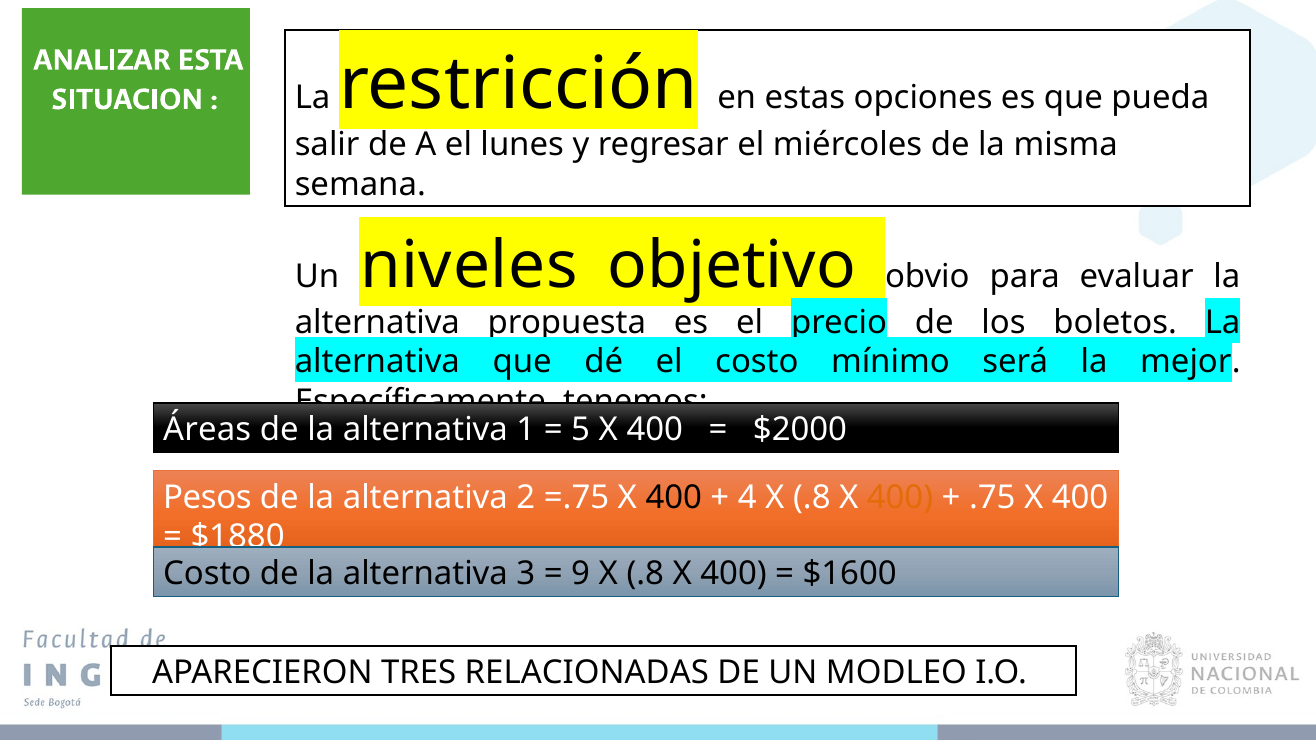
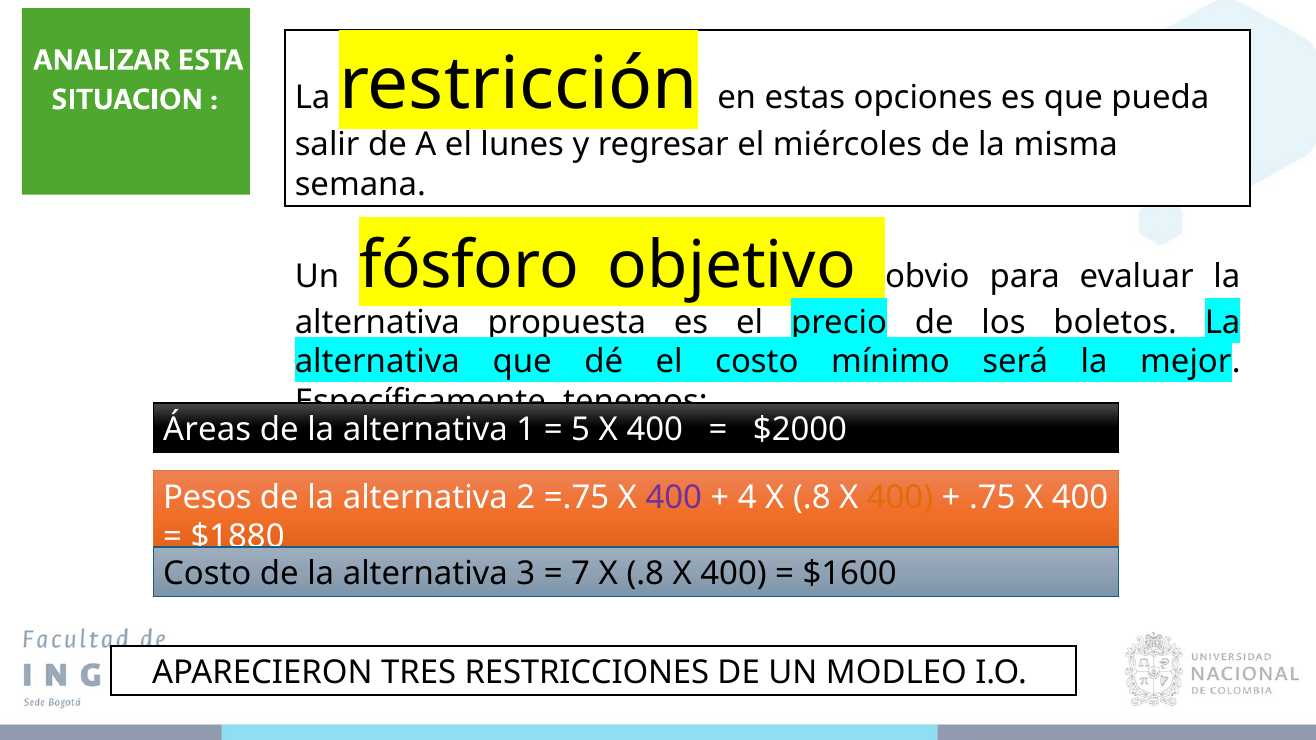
niveles: niveles -> fósforo (469, 265)
400 colour: black -> purple (674, 497)
9: 9 -> 7 (581, 574)
RELACIONADAS: RELACIONADAS -> RESTRICCIONES (587, 673)
